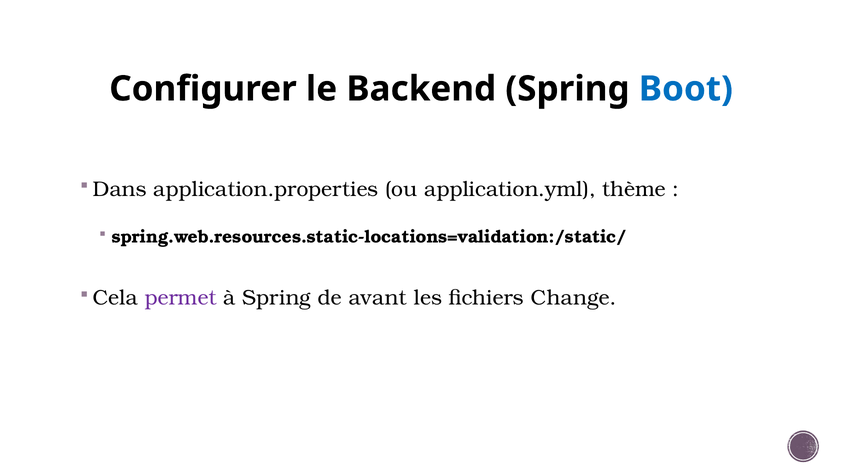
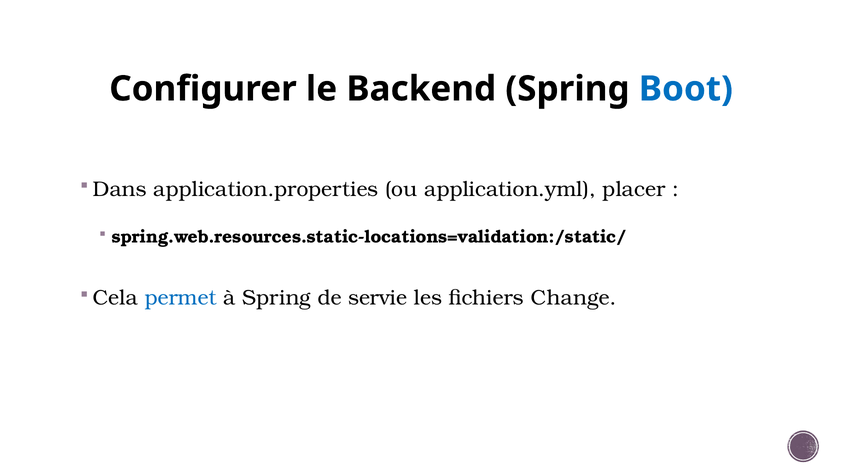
thème: thème -> placer (634, 189)
permet colour: purple -> blue (181, 298)
avant: avant -> servie (378, 298)
